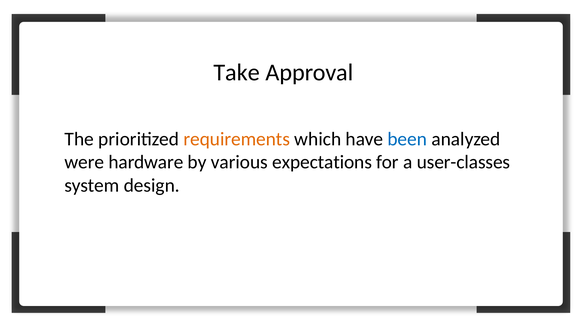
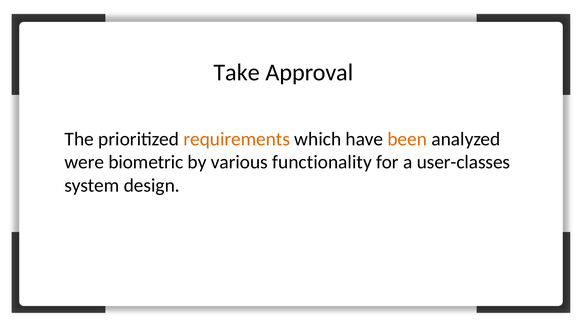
been colour: blue -> orange (407, 139)
hardware: hardware -> biometric (146, 162)
expectations: expectations -> functionality (322, 162)
